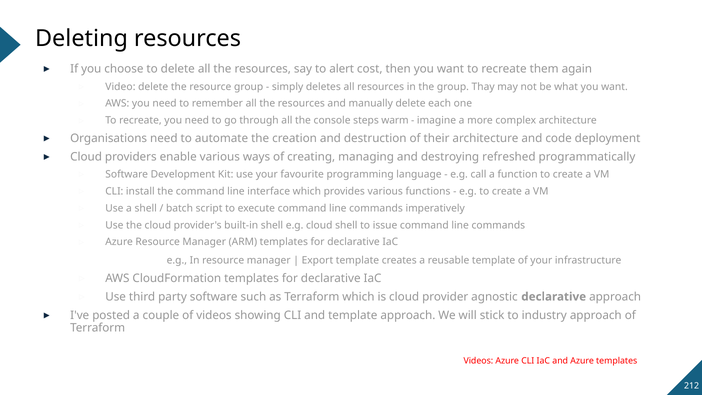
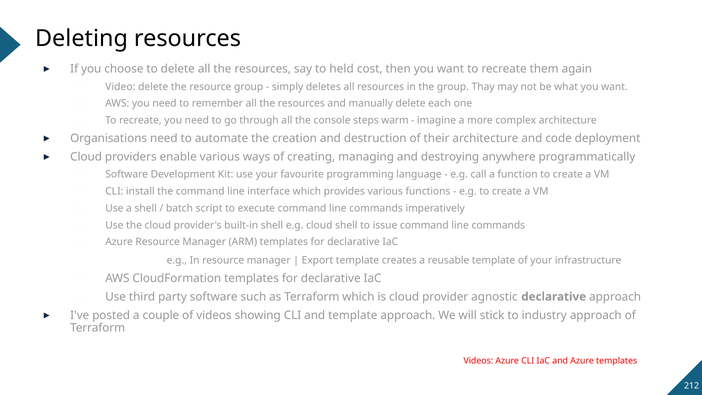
alert: alert -> held (342, 69)
refreshed: refreshed -> anywhere (509, 157)
